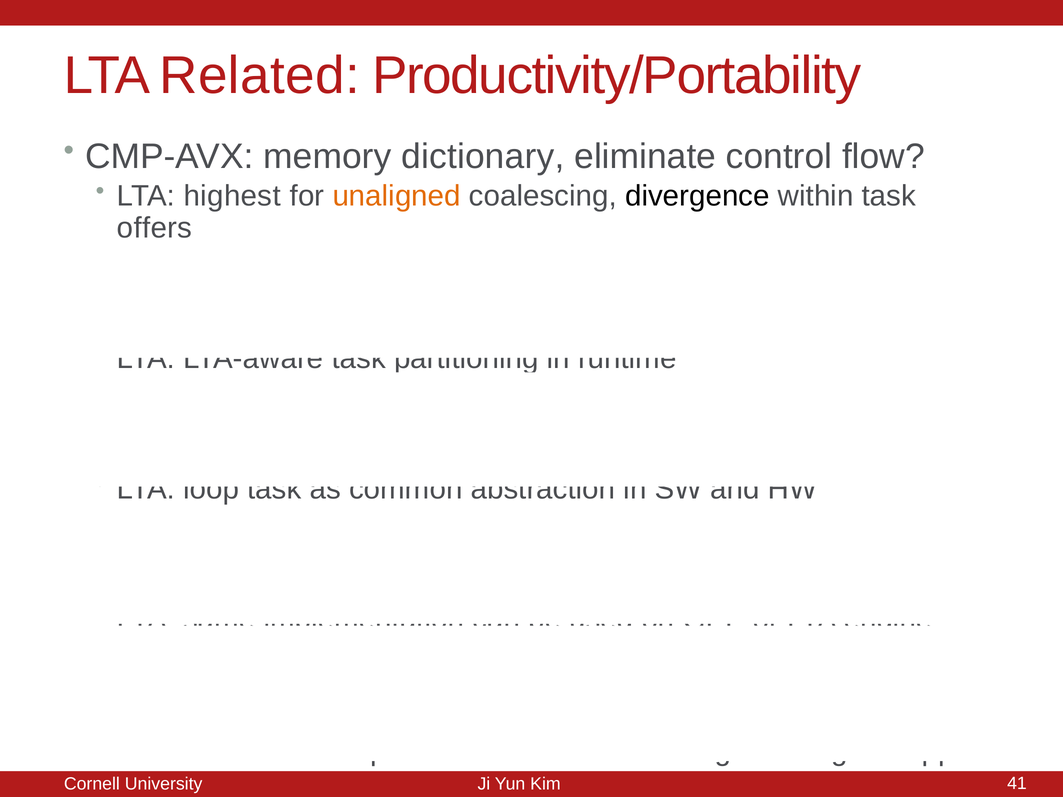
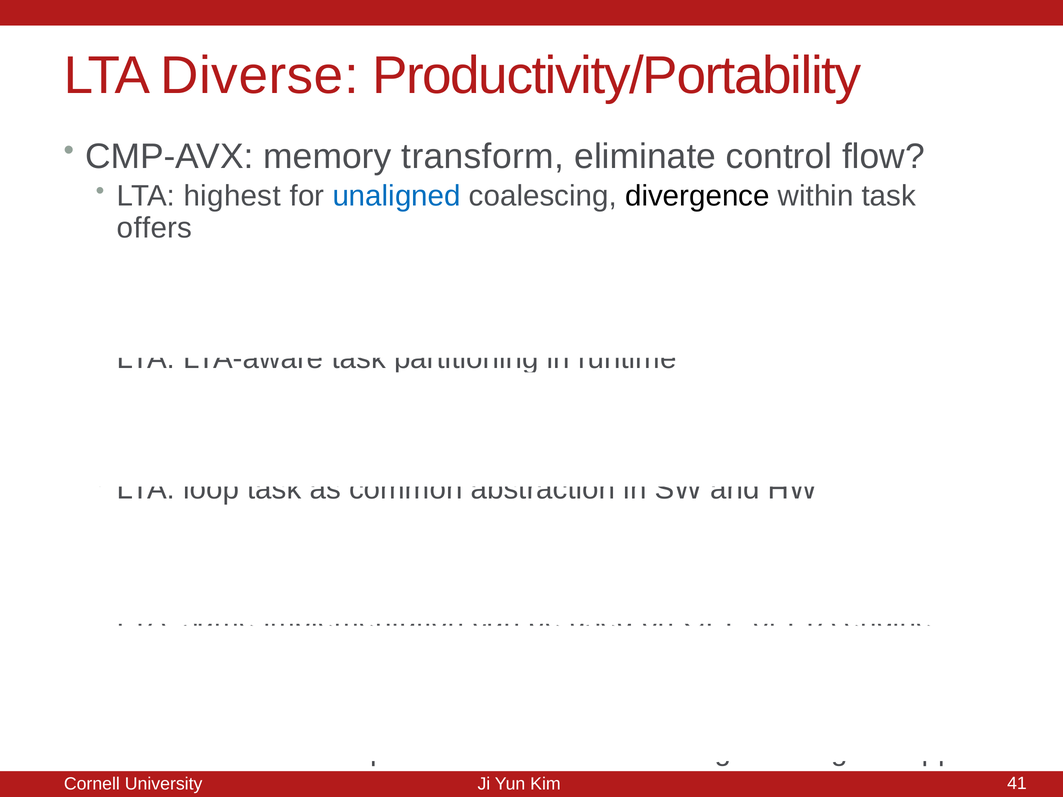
Related: Related -> Diverse (259, 76)
dictionary: dictionary -> transform (483, 156)
unaligned colour: orange -> blue (397, 196)
